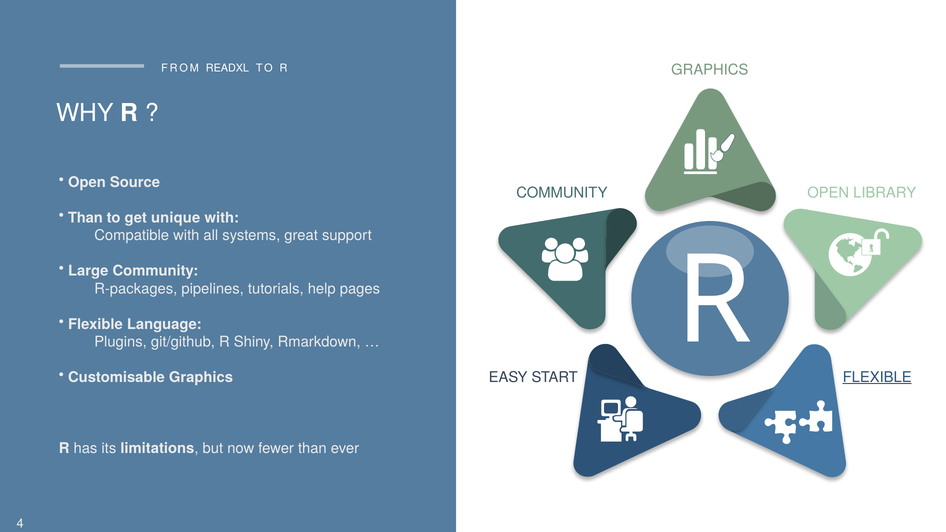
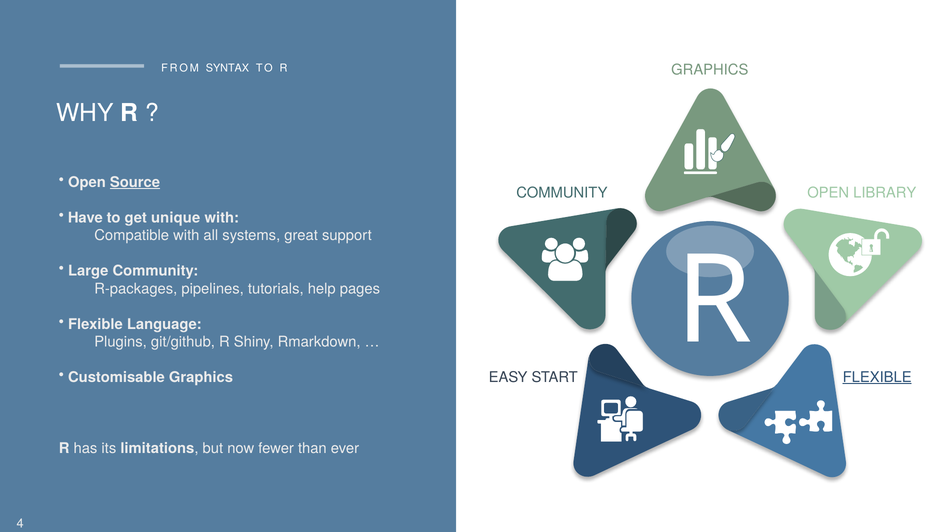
READXL: READXL -> SYNTAX (227, 68)
Source underline: none -> present (135, 182)
Than: Than -> Have (85, 218)
